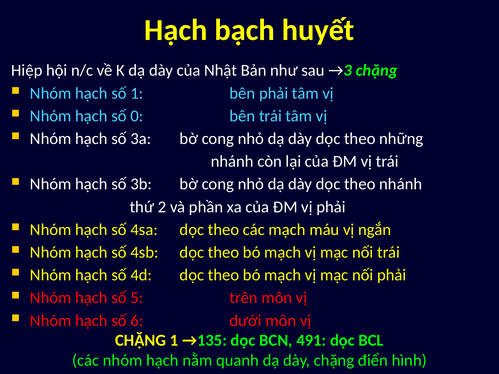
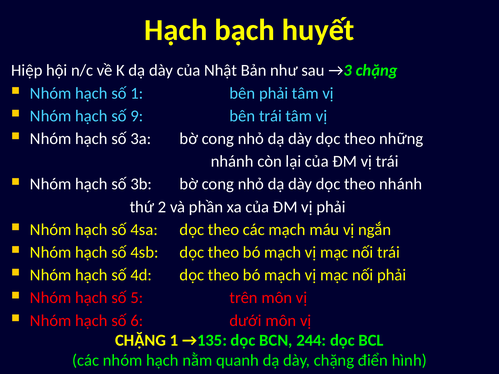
0: 0 -> 9 (137, 116)
491: 491 -> 244 (311, 341)
